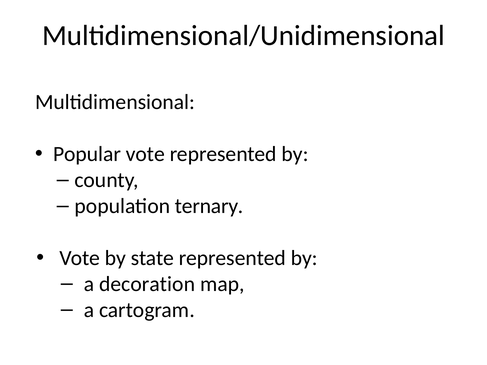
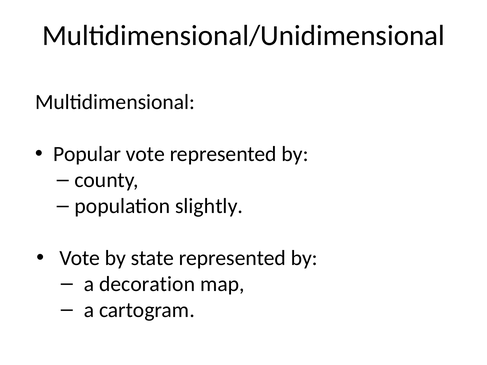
ternary: ternary -> slightly (209, 206)
